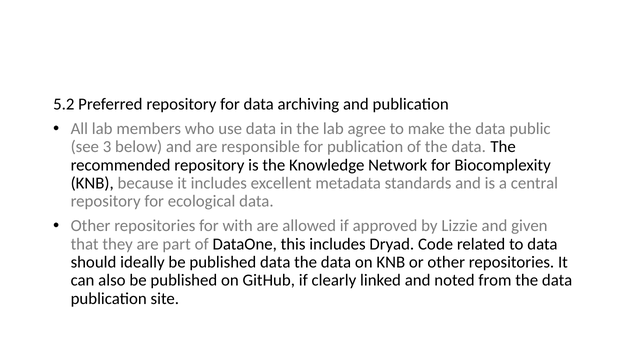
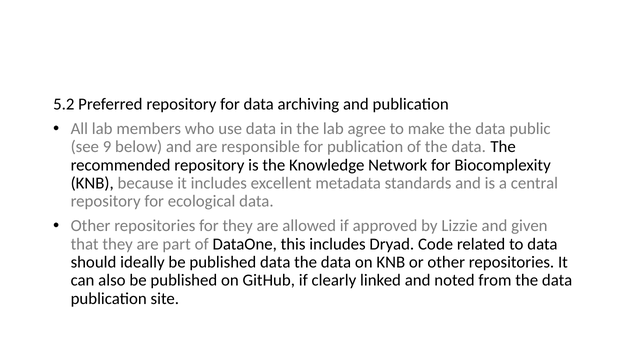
3: 3 -> 9 (107, 147)
for with: with -> they (238, 226)
